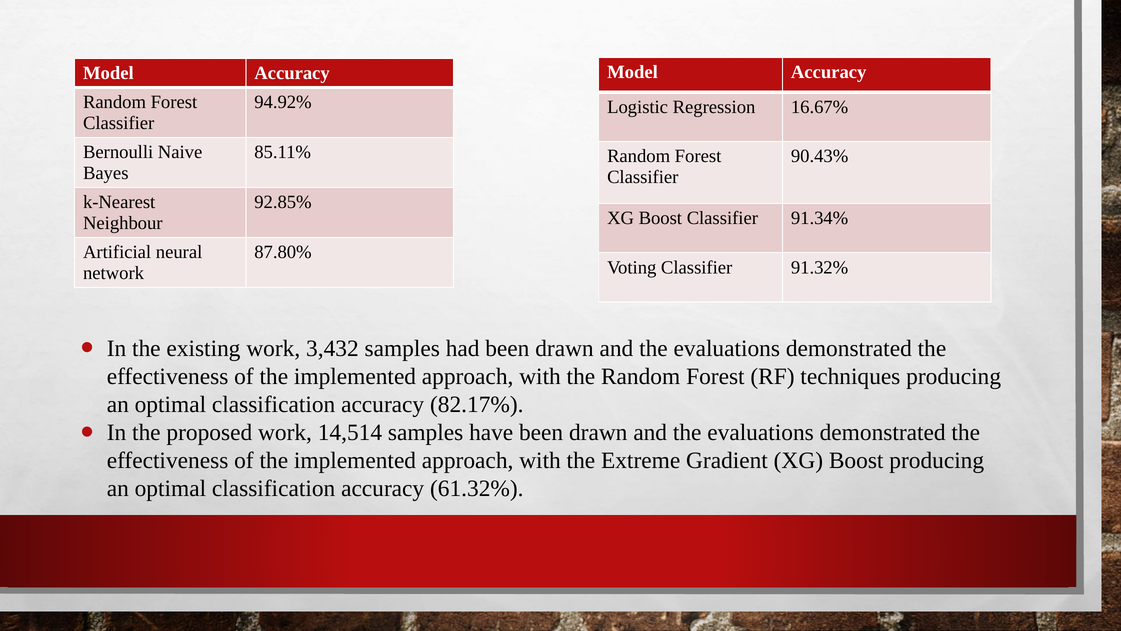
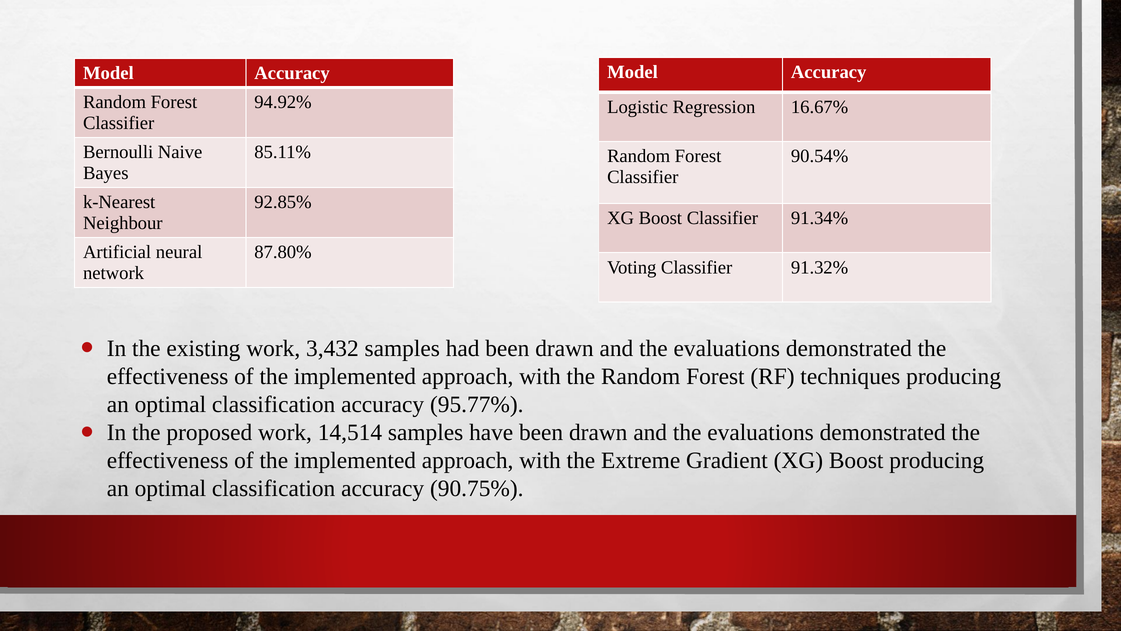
90.43%: 90.43% -> 90.54% (820, 156)
82.17%: 82.17% -> 95.77% (477, 404)
61.32%: 61.32% -> 90.75% (477, 488)
